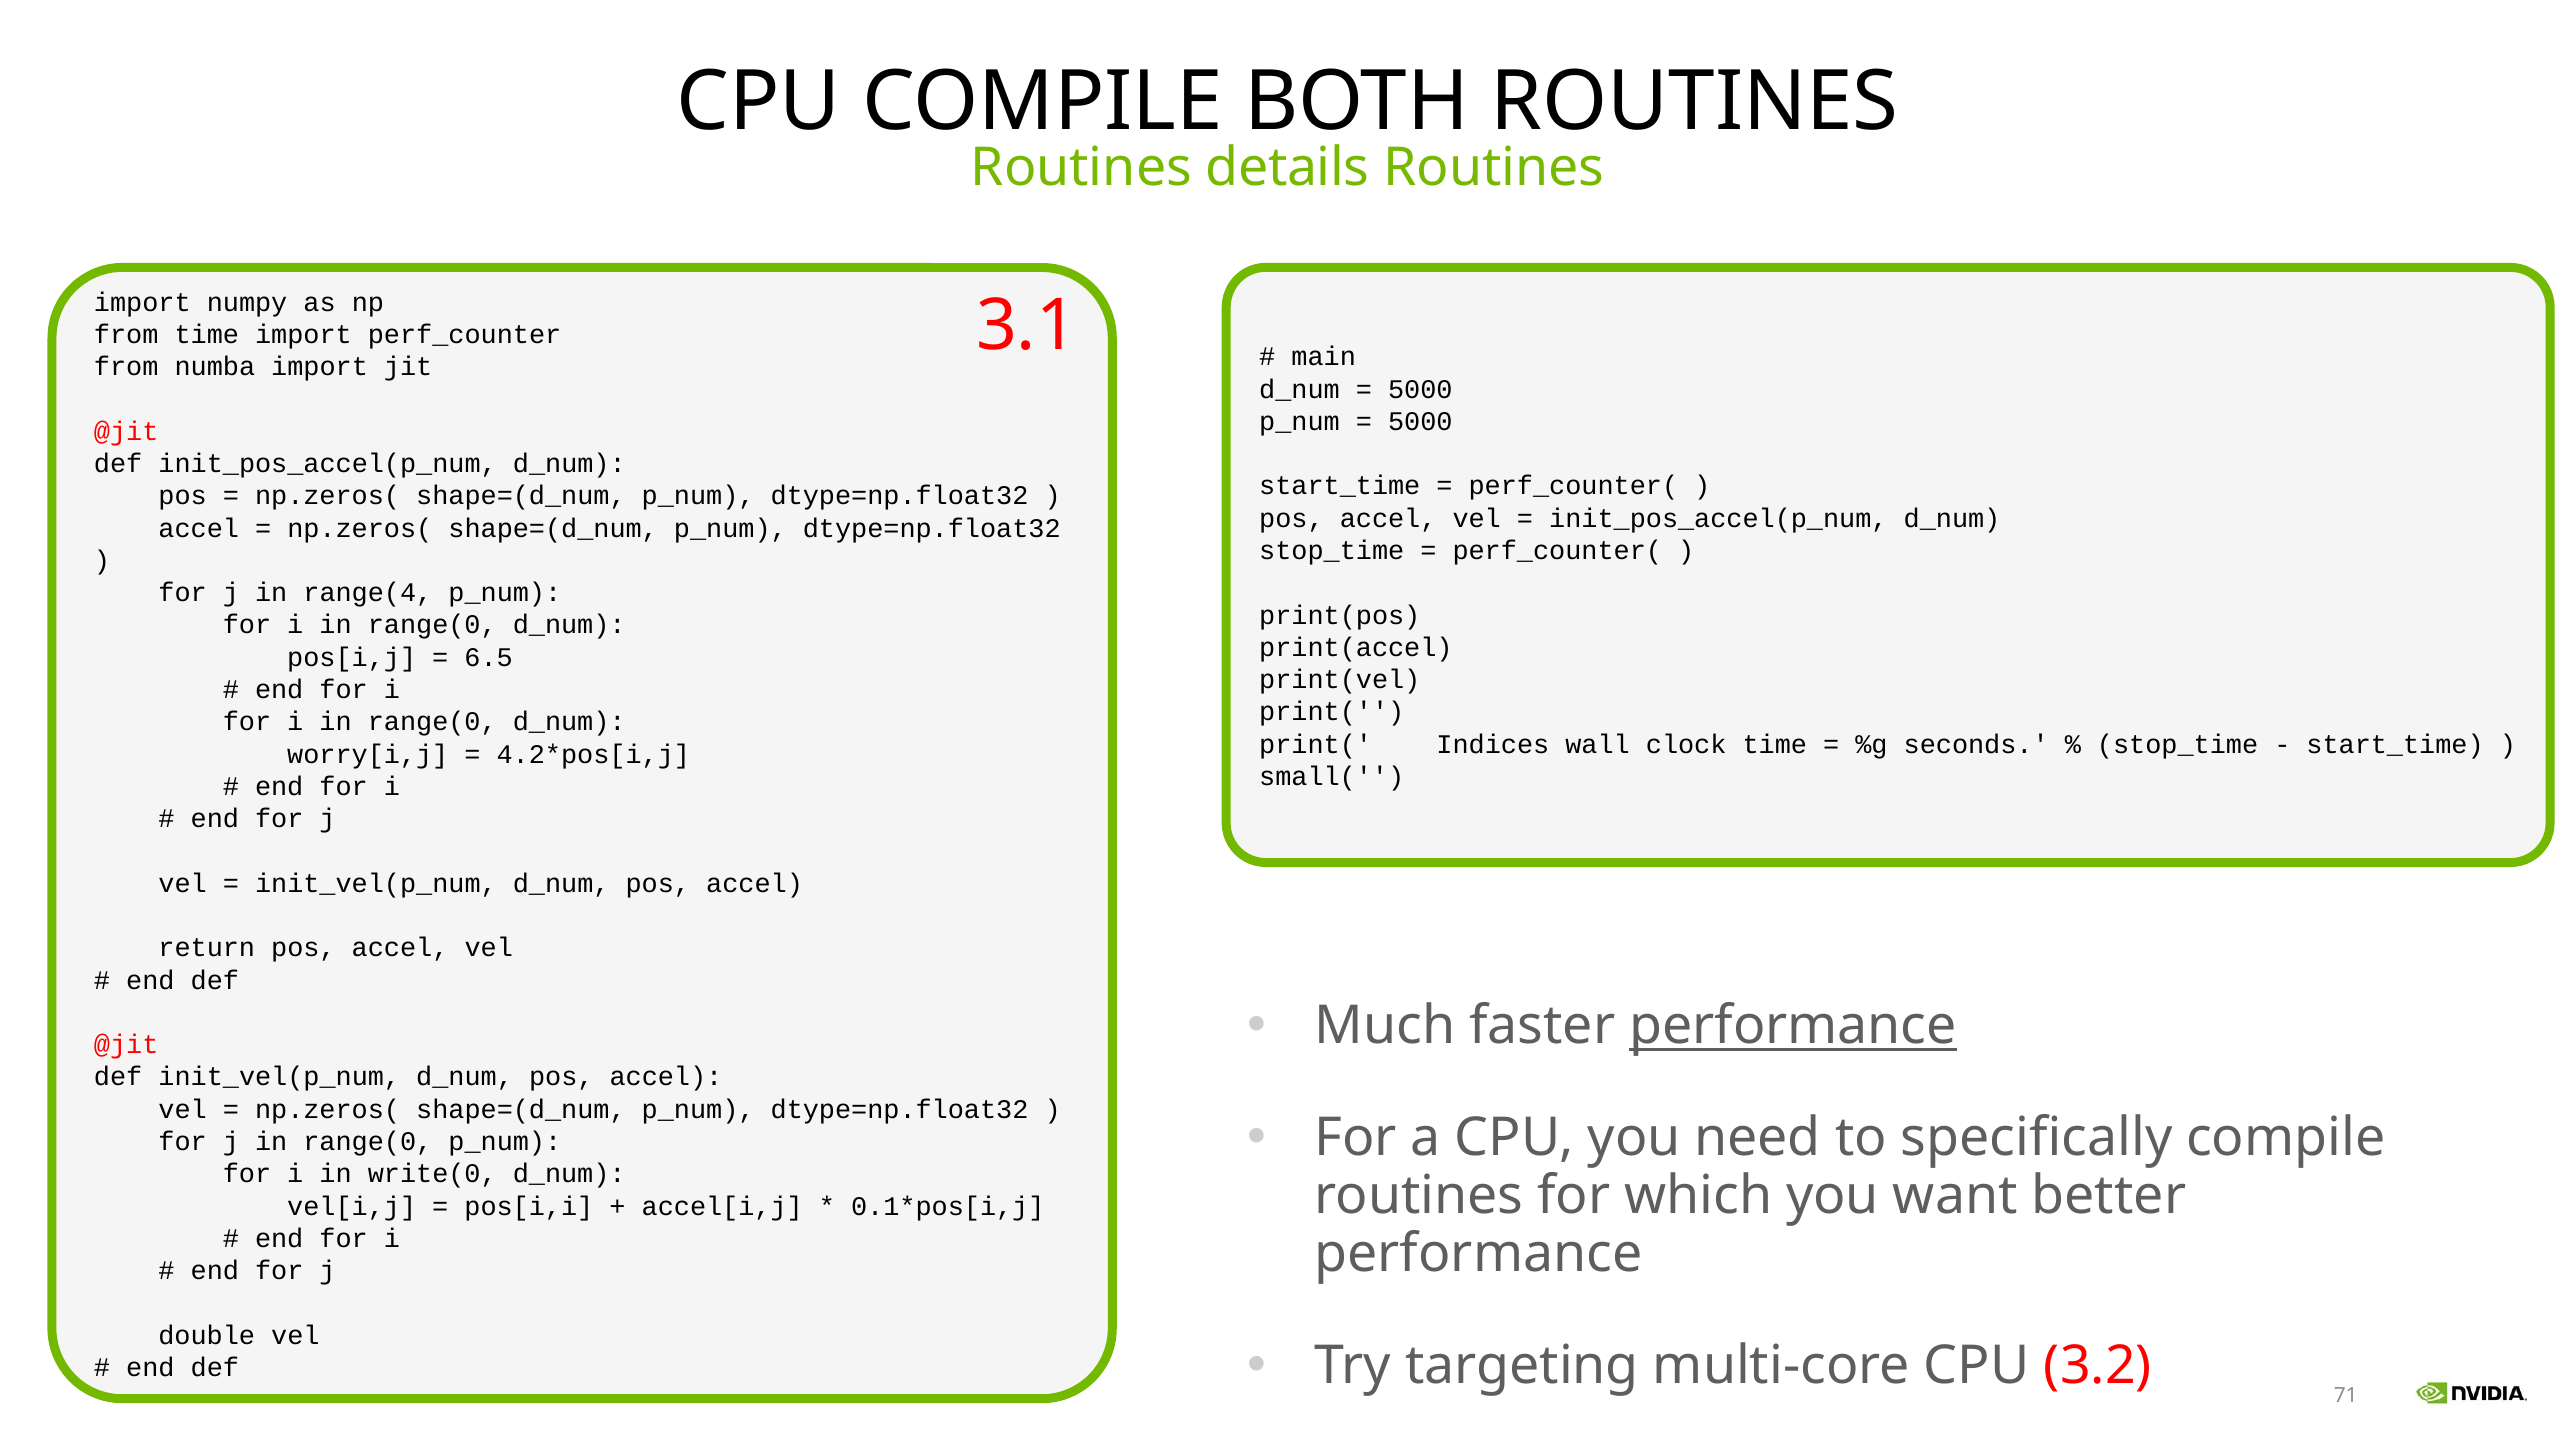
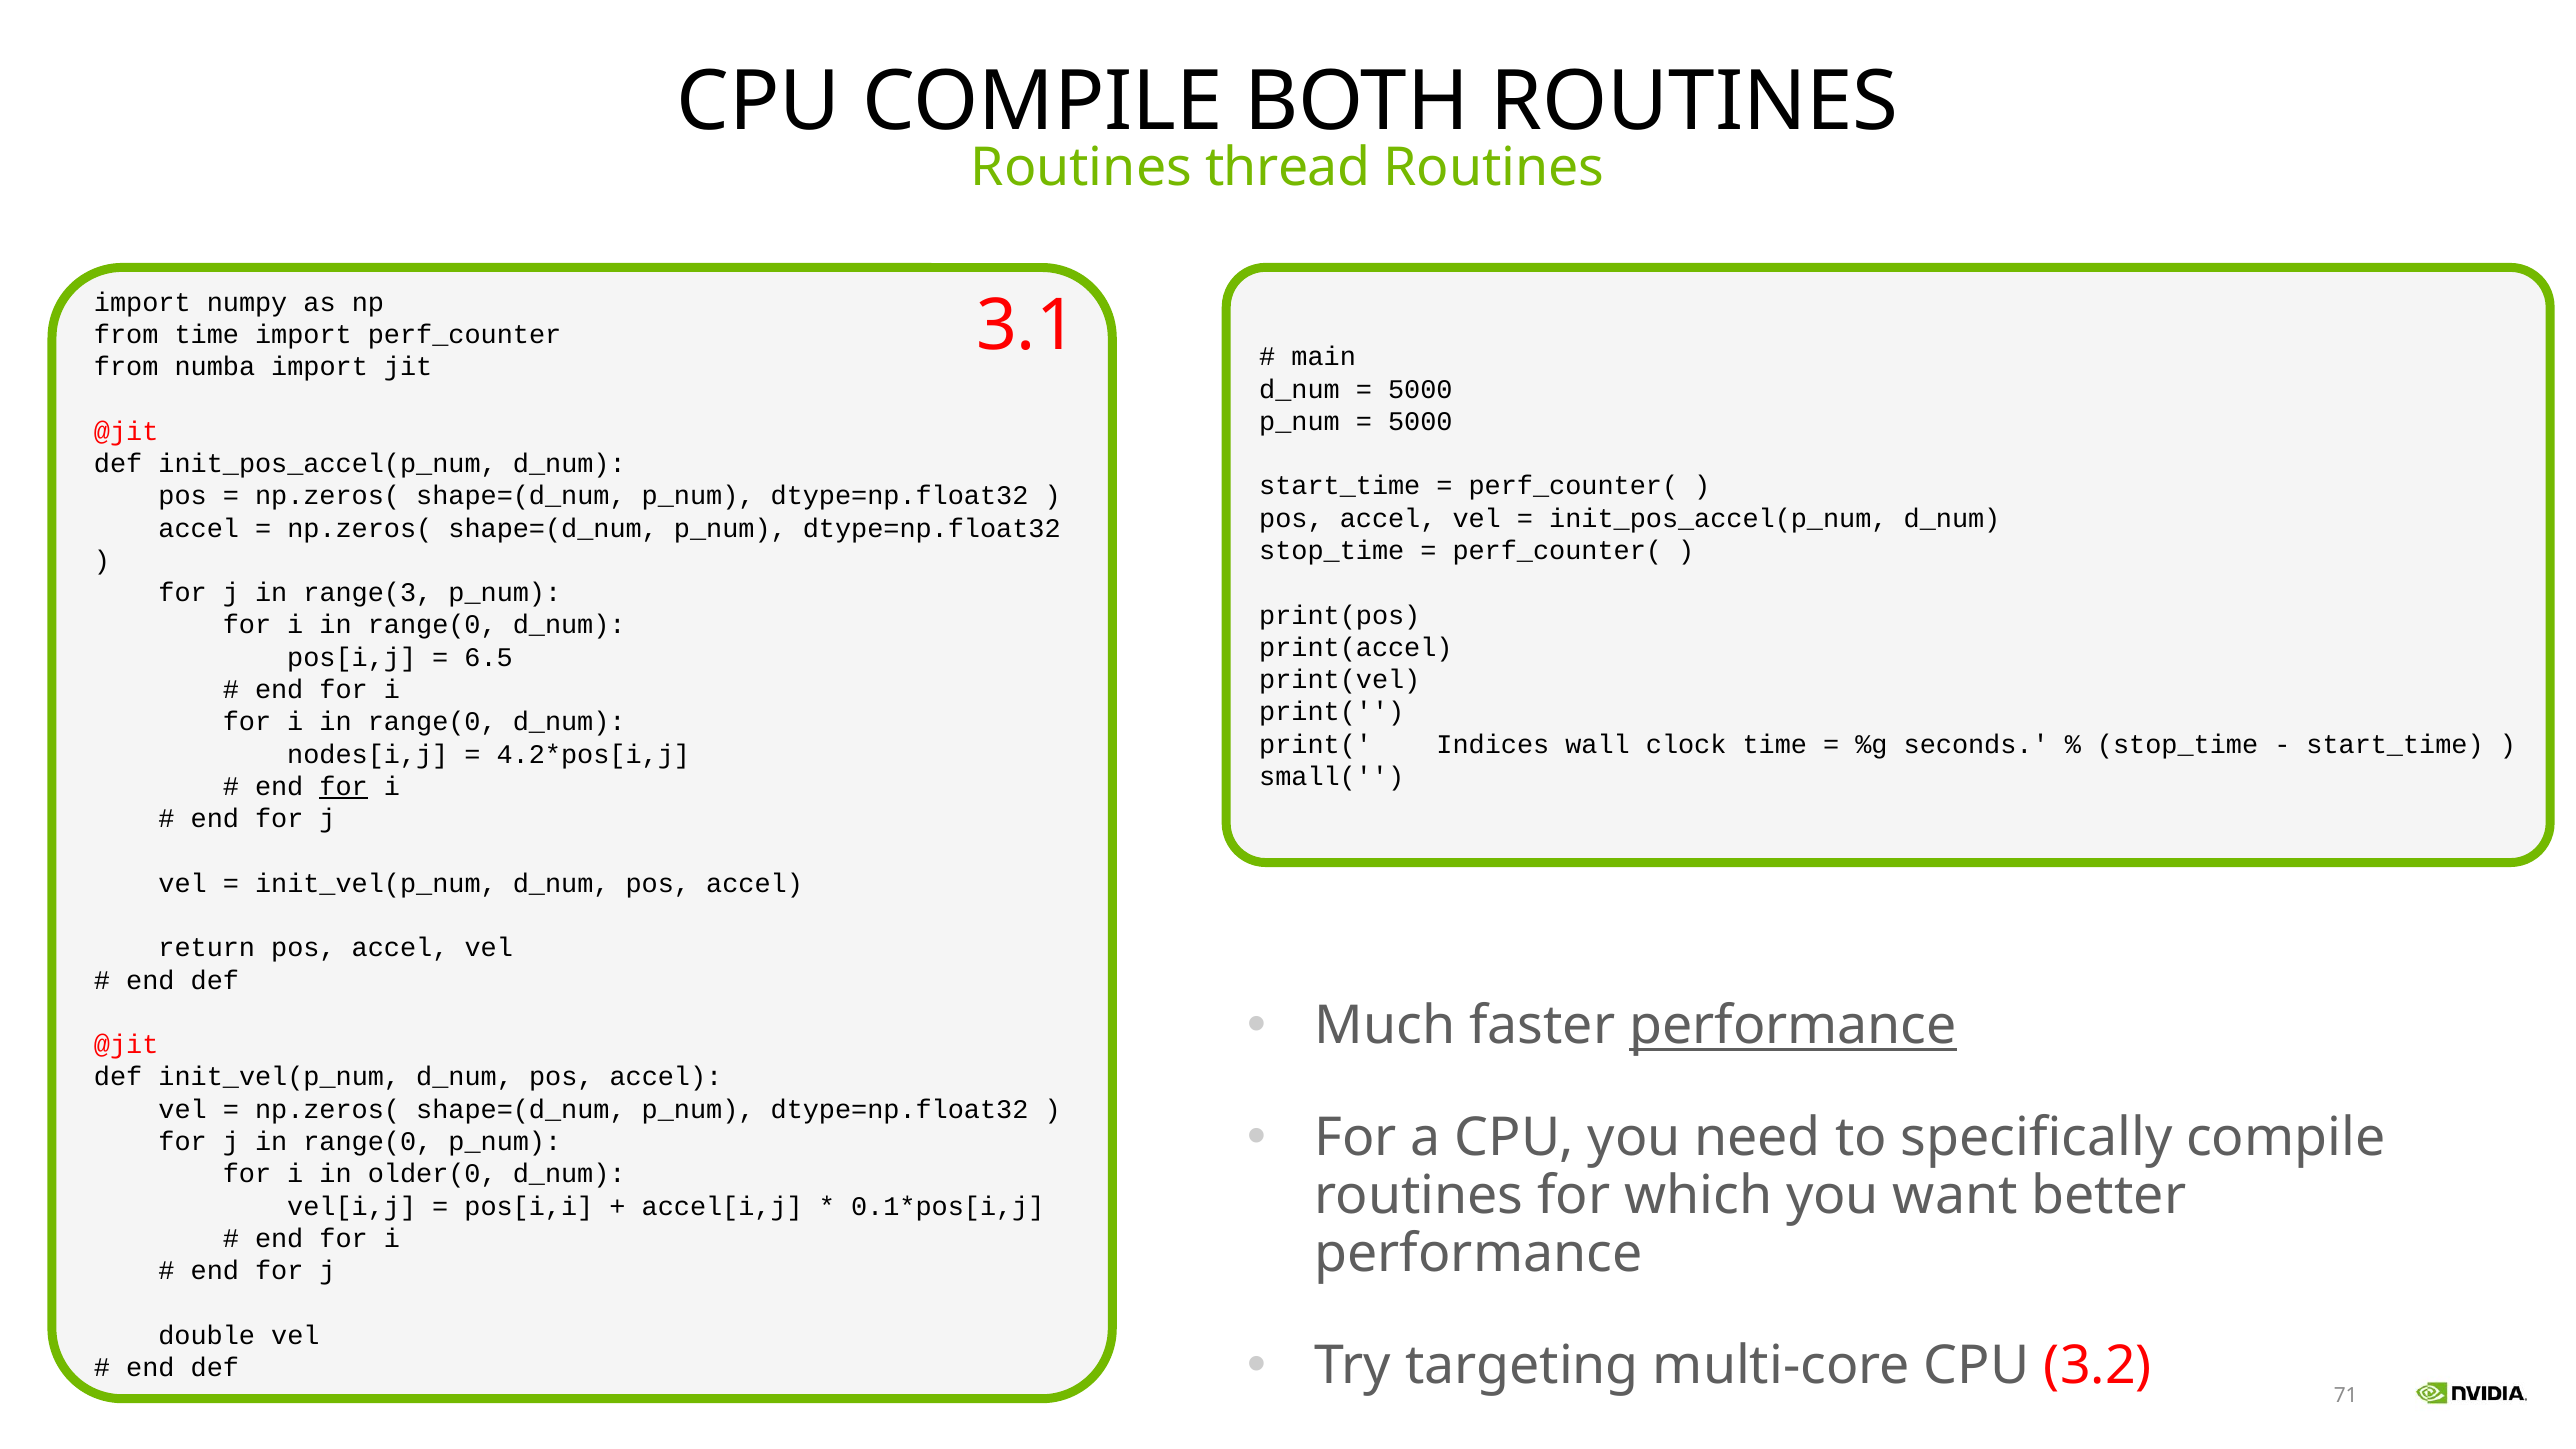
details: details -> thread (1288, 168)
range(4: range(4 -> range(3 (368, 593)
worry[i,j: worry[i,j -> nodes[i,j (368, 754)
for underline: none -> present (344, 786)
write(0: write(0 -> older(0 (432, 1174)
